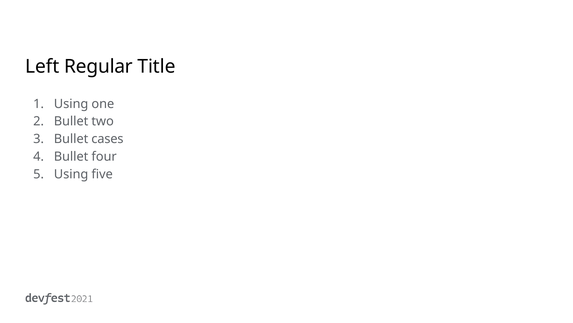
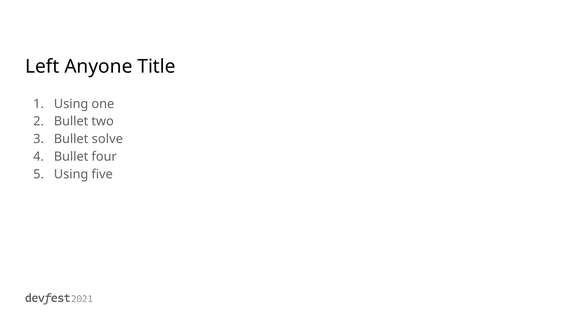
Regular: Regular -> Anyone (98, 66)
cases: cases -> solve (107, 139)
